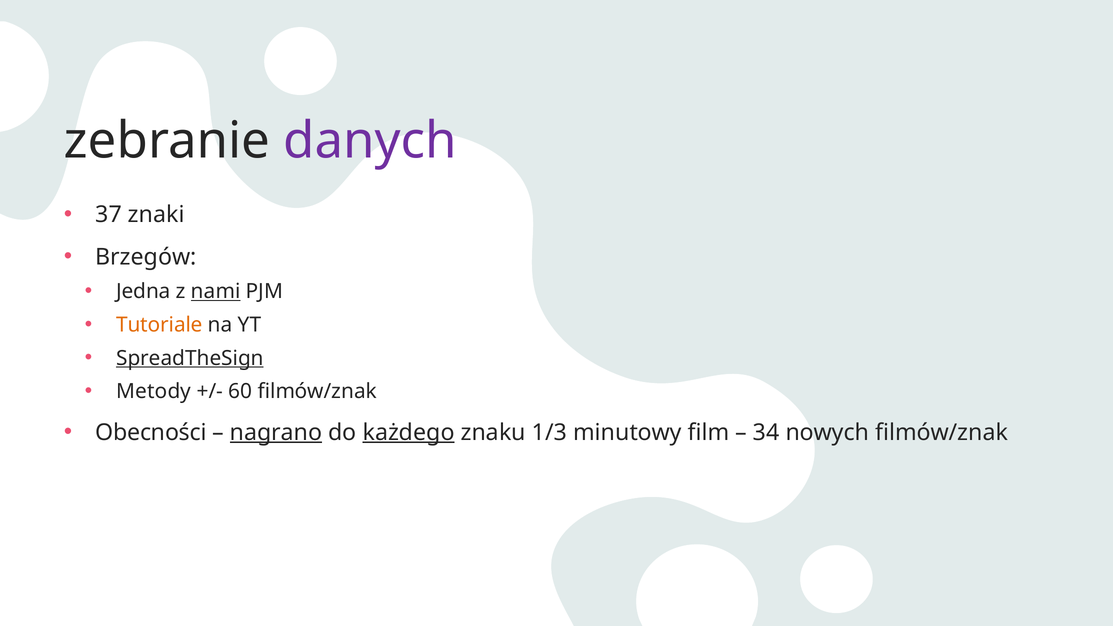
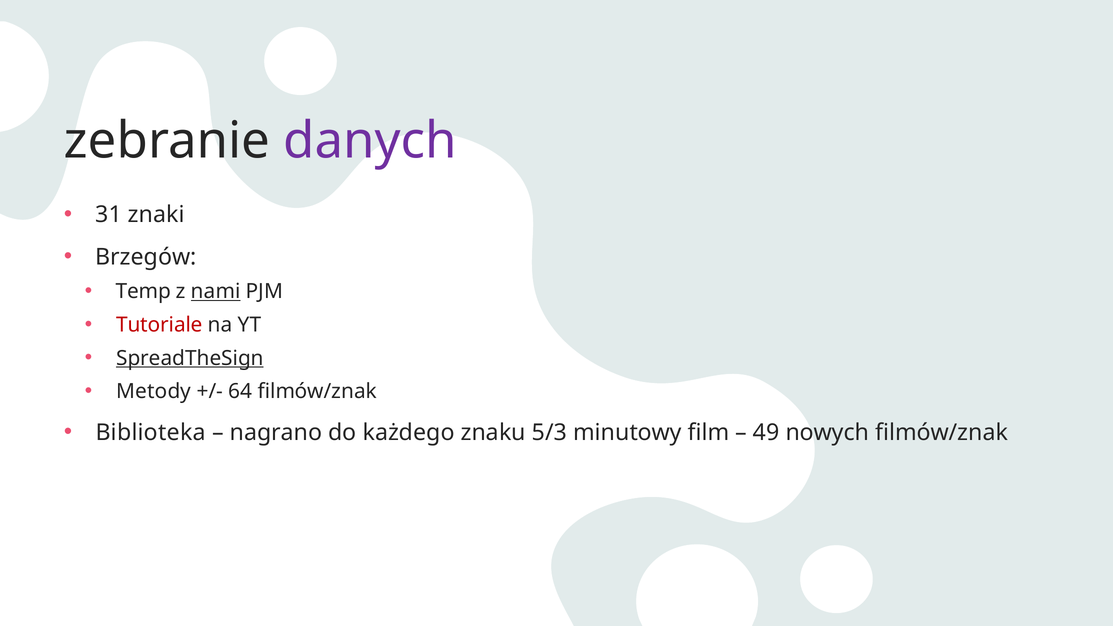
37: 37 -> 31 (109, 215)
Jedna: Jedna -> Temp (143, 292)
Tutoriale colour: orange -> red (159, 325)
60: 60 -> 64 (240, 391)
Obecności: Obecności -> Biblioteka (151, 432)
nagrano underline: present -> none (276, 432)
każdego underline: present -> none (409, 432)
1/3: 1/3 -> 5/3 (549, 432)
34: 34 -> 49 (766, 432)
